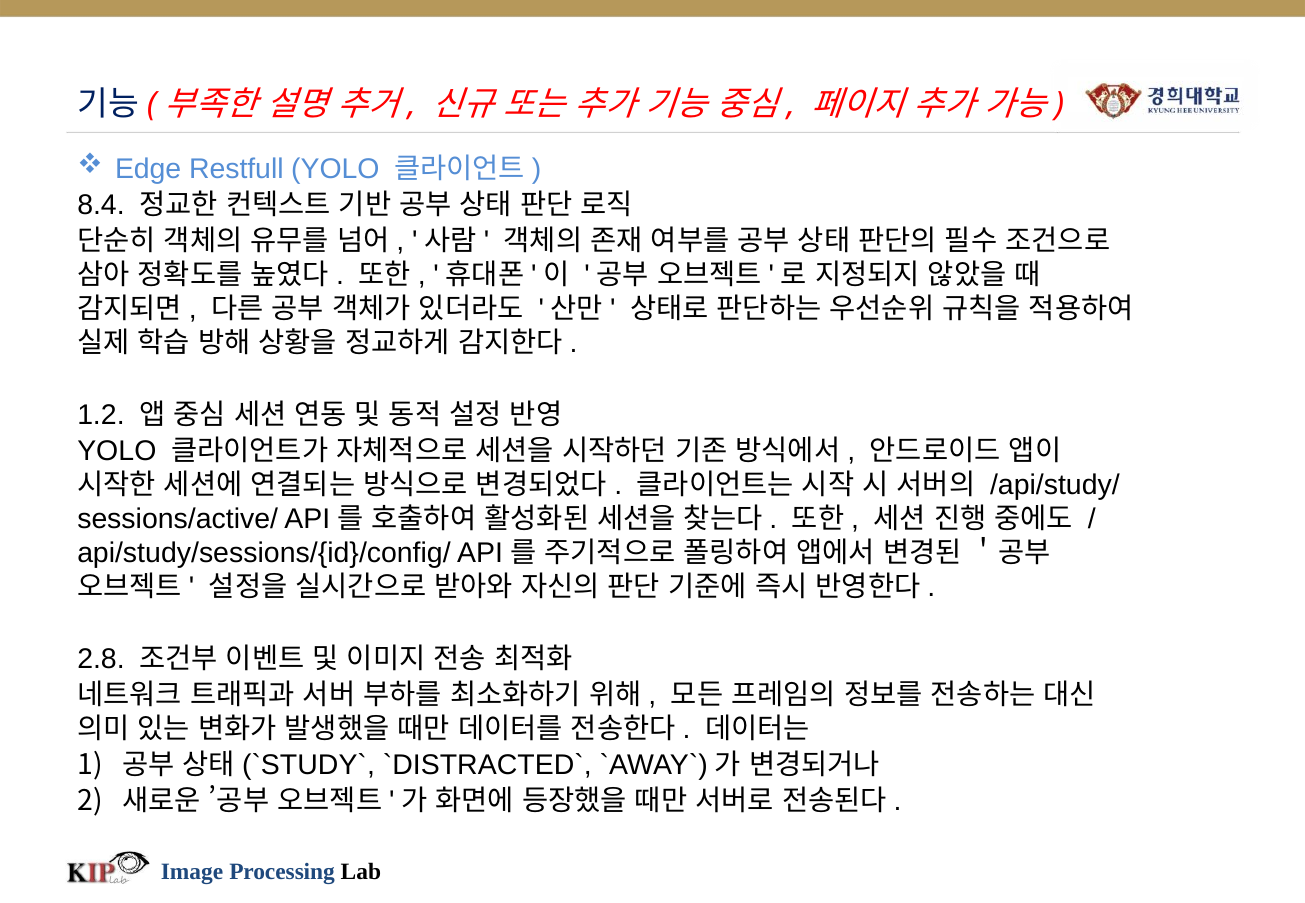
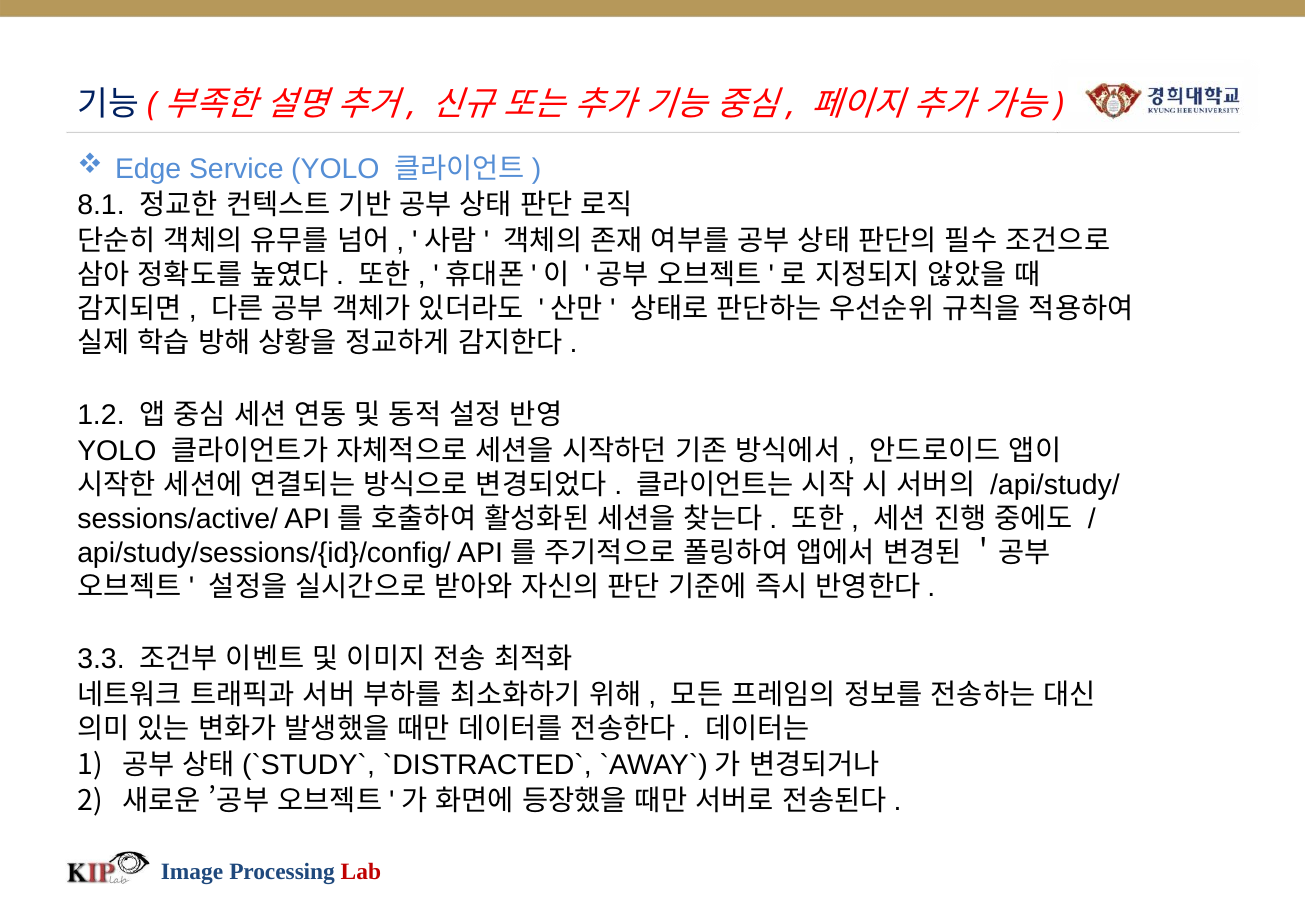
Restfull: Restfull -> Service (236, 169)
8.4: 8.4 -> 8.1 (101, 205)
2.8: 2.8 -> 3.3 (101, 659)
Lab colour: black -> red (361, 872)
